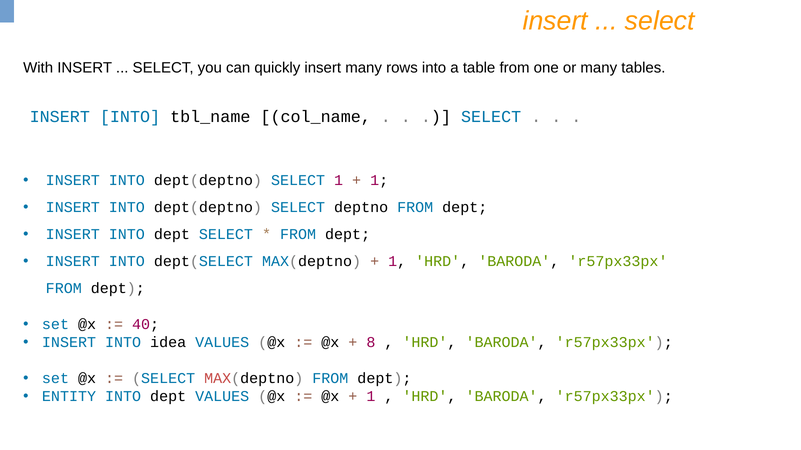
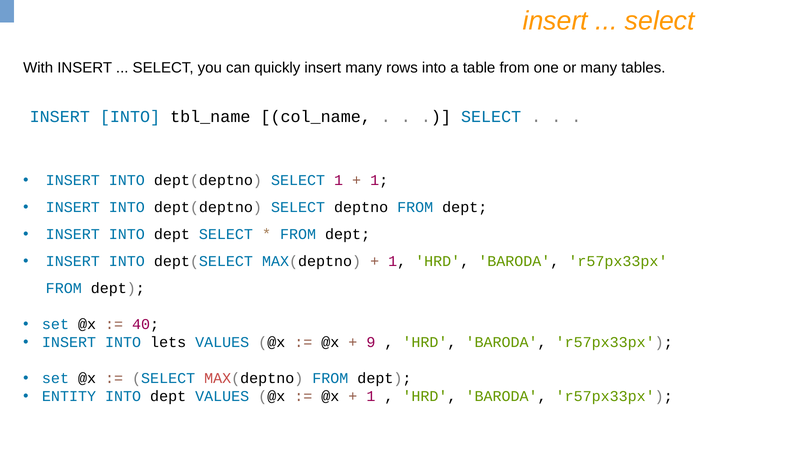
idea: idea -> lets (168, 343)
8: 8 -> 9 (371, 343)
